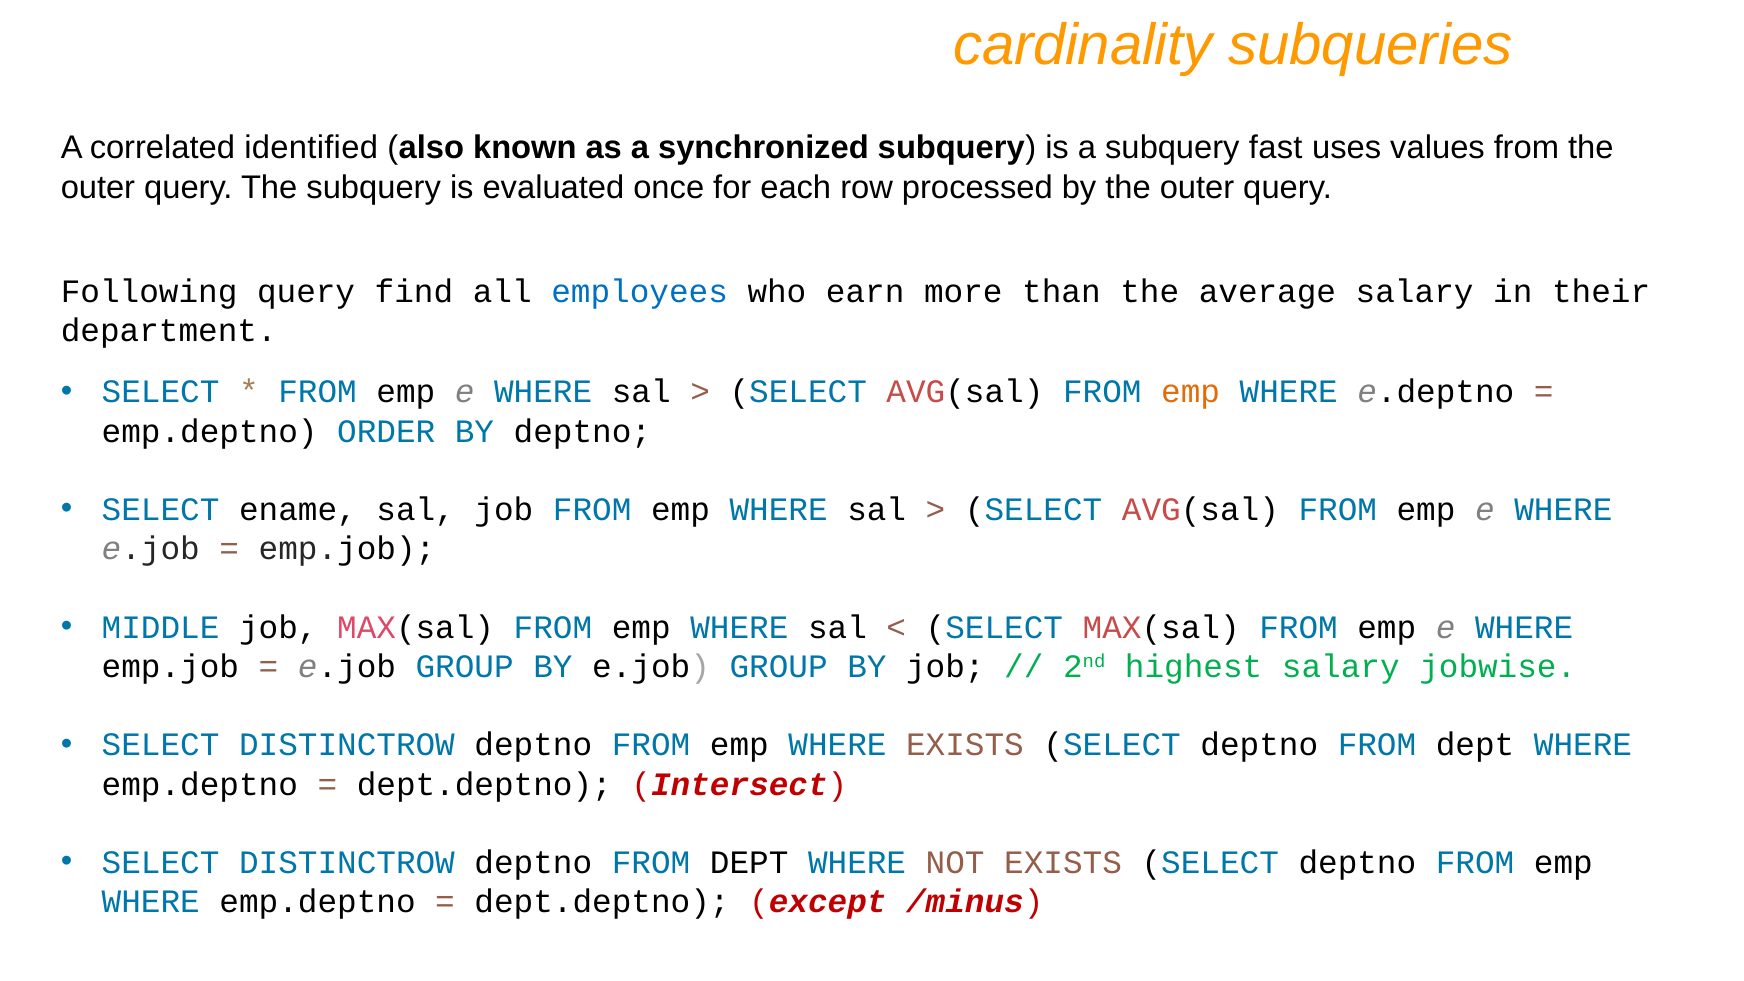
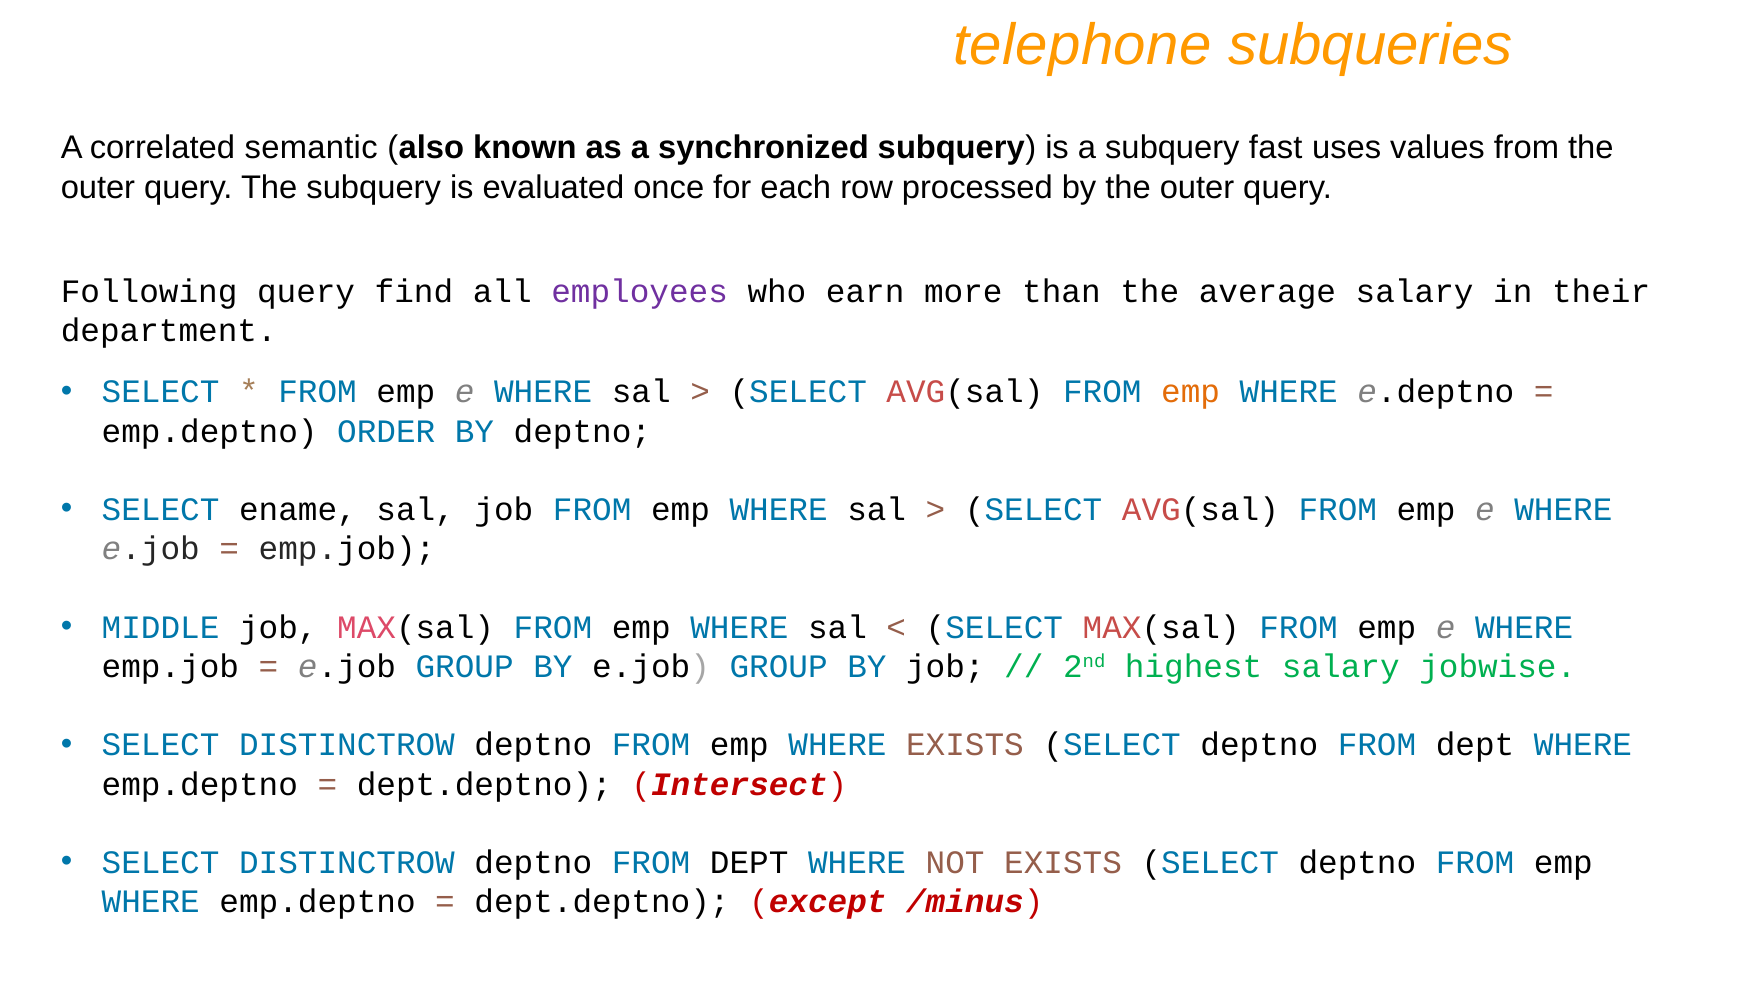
cardinality: cardinality -> telephone (1083, 45)
identified: identified -> semantic (311, 148)
employees colour: blue -> purple (640, 292)
